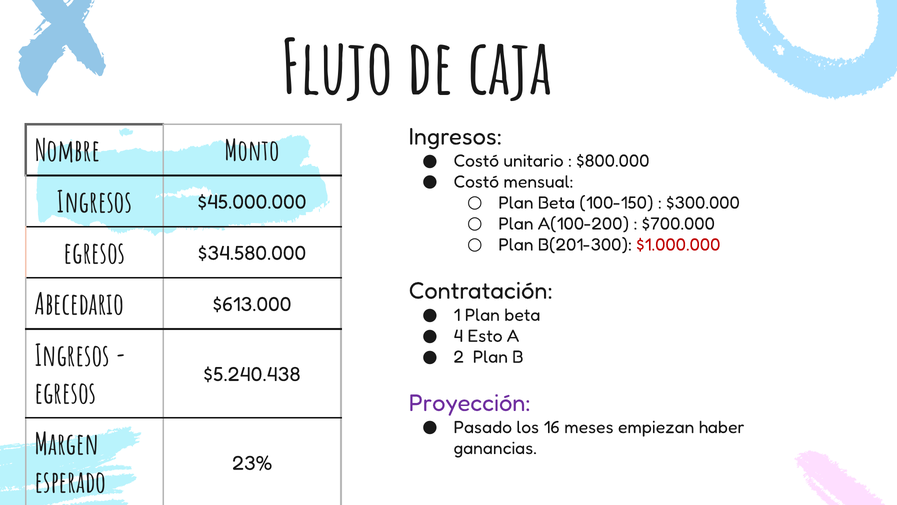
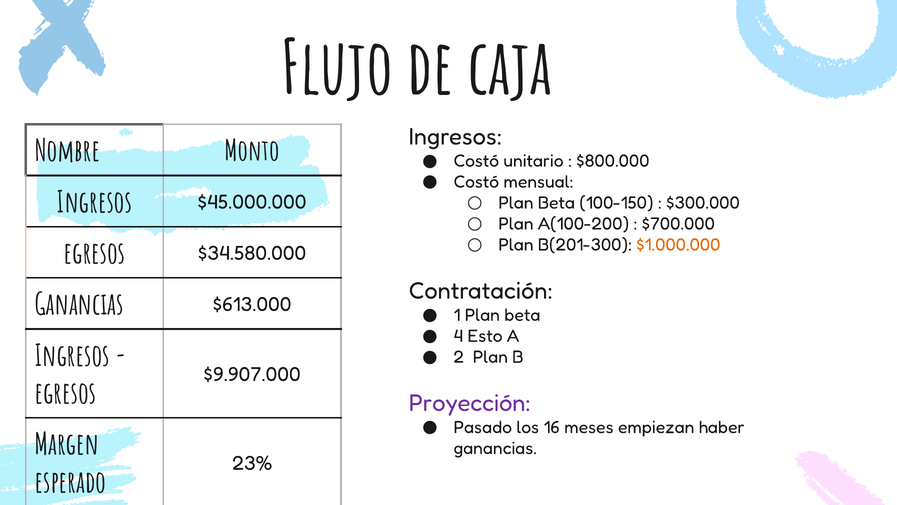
$1.000.000 colour: red -> orange (678, 244)
Abecedario: Abecedario -> Ganancias (79, 305)
$5.240.438: $5.240.438 -> $9.907.000 (252, 374)
